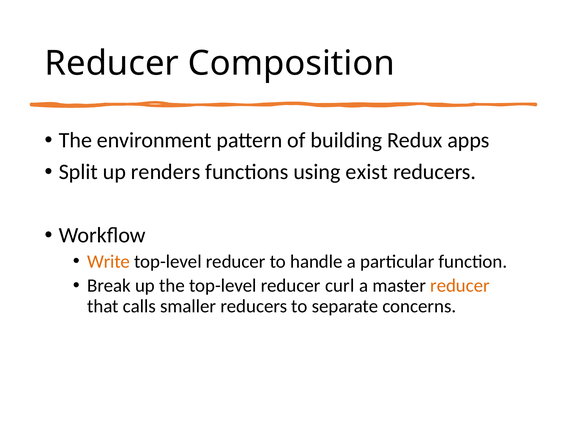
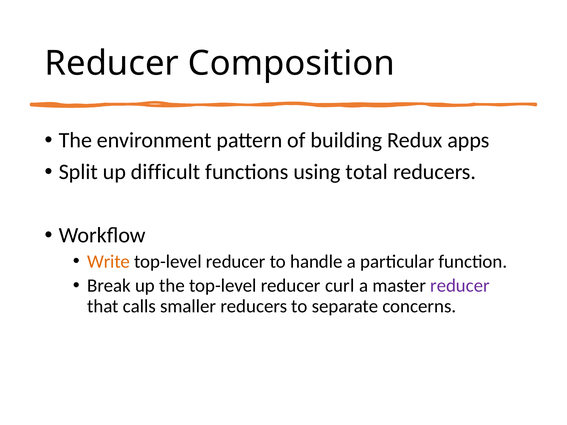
renders: renders -> difficult (166, 172)
exist: exist -> total (367, 172)
reducer colour: orange -> purple (460, 286)
